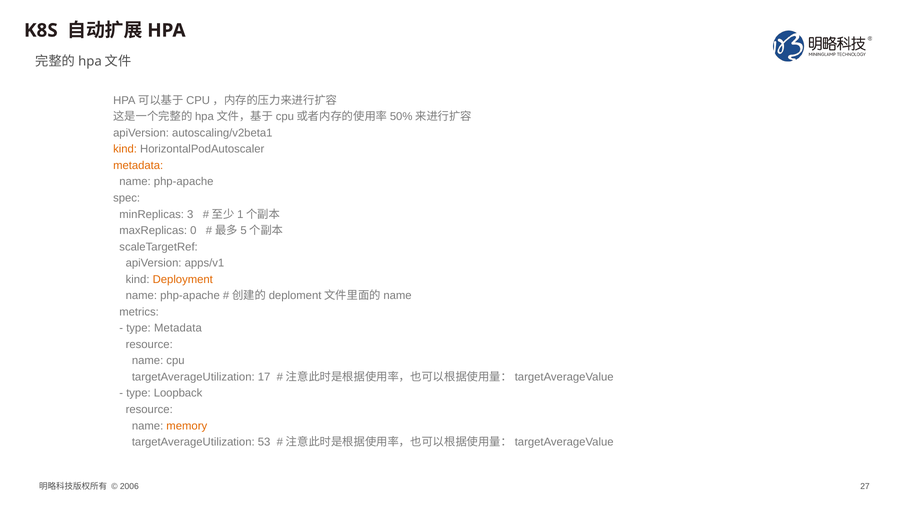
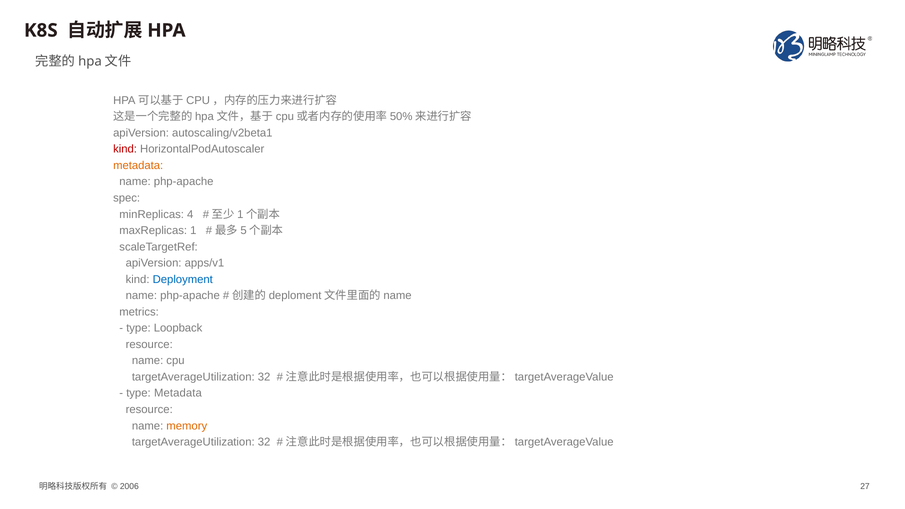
kind colour: orange -> red (125, 149)
3: 3 -> 4 (190, 214)
0: 0 -> 1 (193, 231)
Deployment colour: orange -> blue (183, 279)
type Metadata: Metadata -> Loopback (178, 328)
17: 17 -> 32 (264, 377)
type Loopback: Loopback -> Metadata (178, 393)
53: 53 -> 32 (264, 442)
